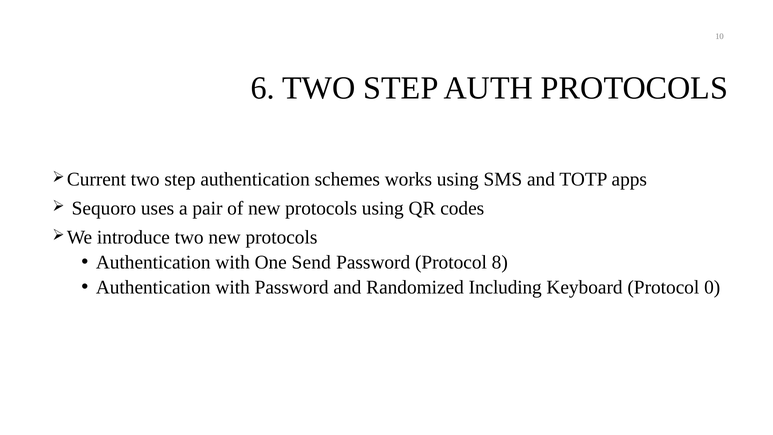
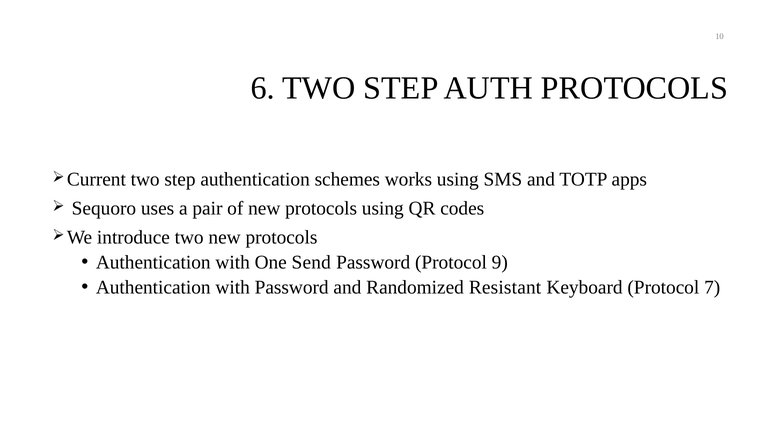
8: 8 -> 9 (500, 262)
Including: Including -> Resistant (505, 287)
0: 0 -> 7 (712, 287)
